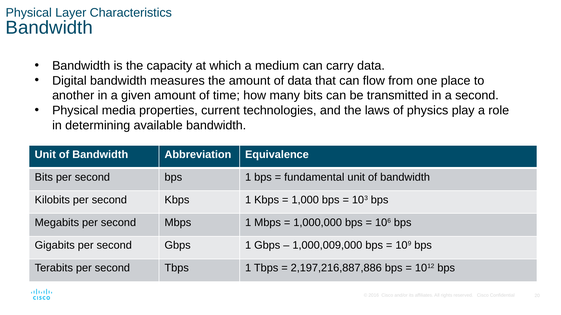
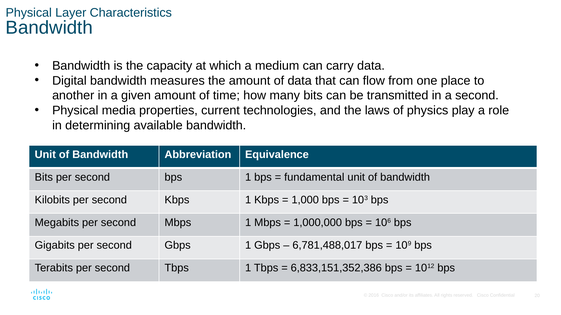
1,000,009,000: 1,000,009,000 -> 6,781,488,017 (327, 246)
2,197,216,887,886: 2,197,216,887,886 -> 6,833,151,352,386 (336, 268)
